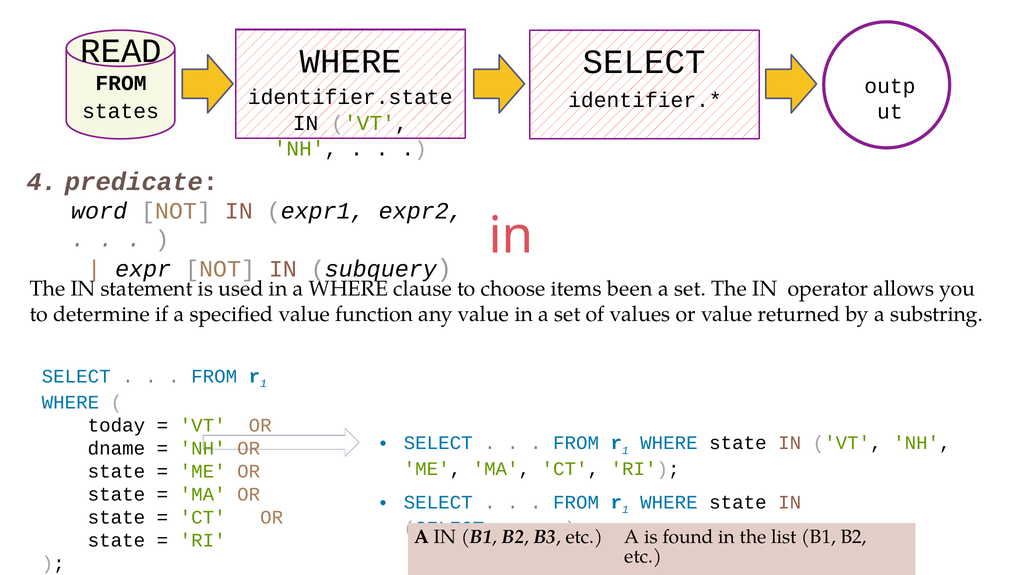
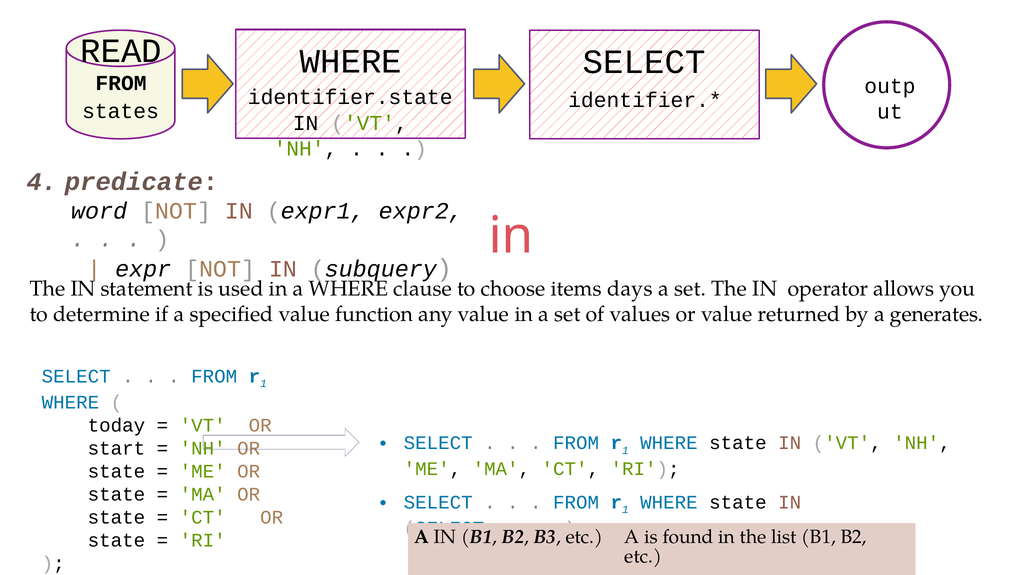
been: been -> days (630, 289)
substring: substring -> generates (937, 314)
dname: dname -> start (116, 448)
